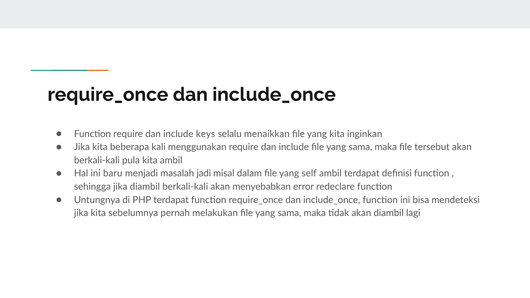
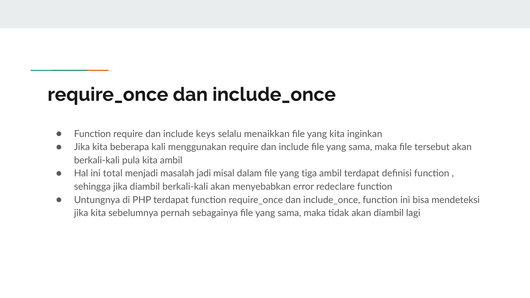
baru: baru -> total (113, 174)
self: self -> tiga (309, 174)
melakukan: melakukan -> sebagainya (215, 213)
